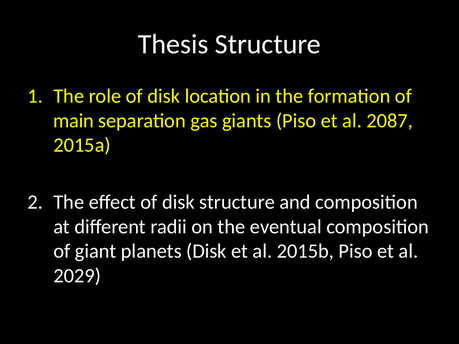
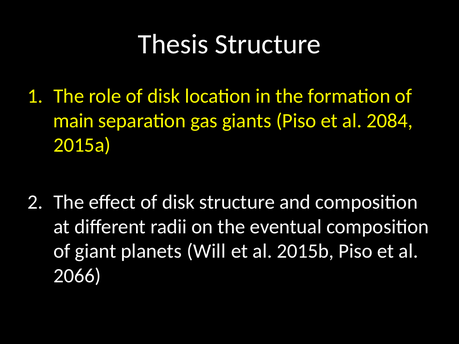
2087: 2087 -> 2084 (390, 121)
planets Disk: Disk -> Will (206, 251)
2029: 2029 -> 2066 (77, 276)
